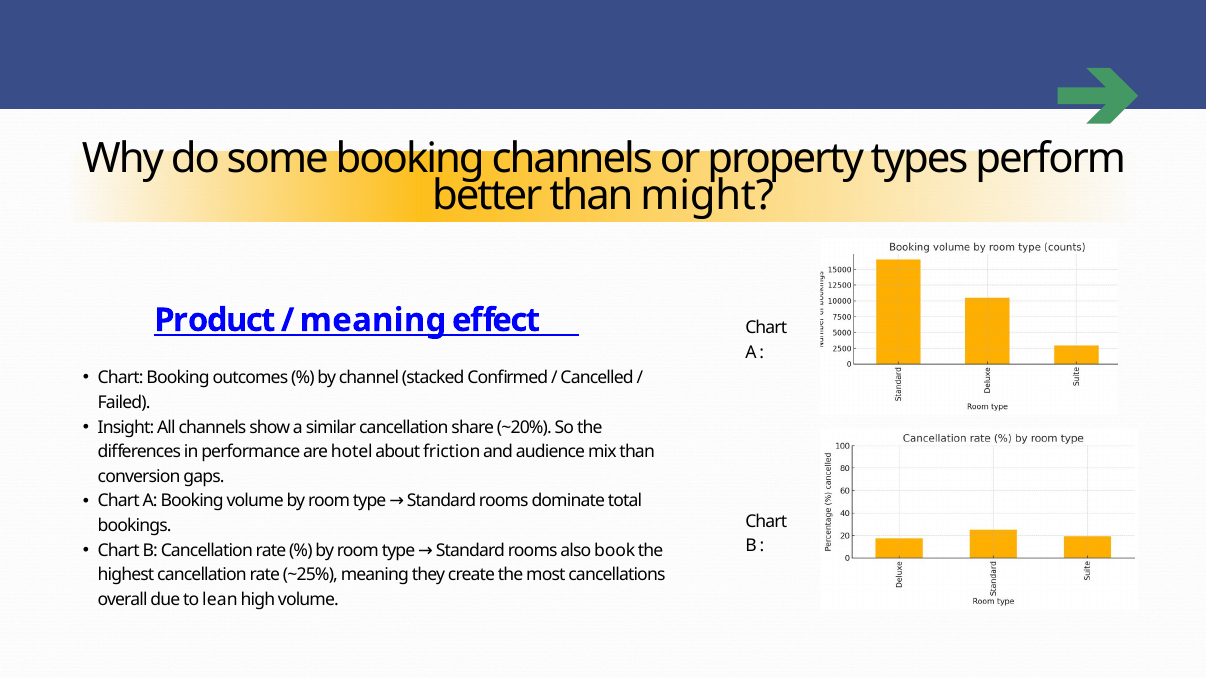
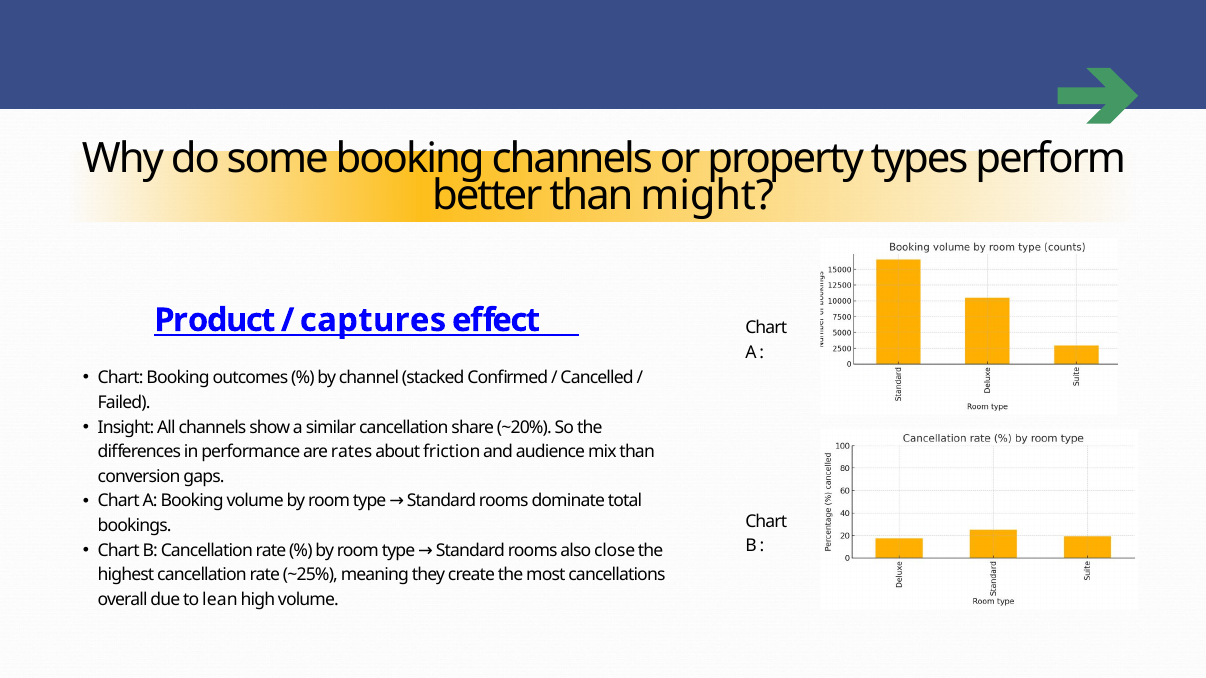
meaning: meaning -> captures (373, 320)
hotel: hotel -> rates (352, 452)
book: book -> close (615, 551)
